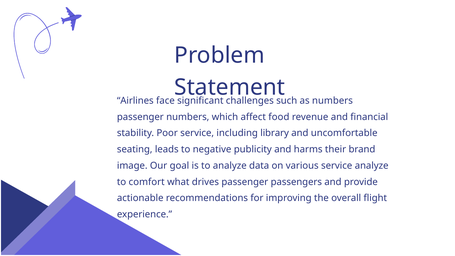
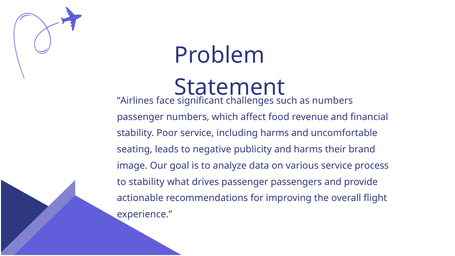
including library: library -> harms (275, 133)
service analyze: analyze -> process (372, 166)
to comfort: comfort -> stability (147, 182)
